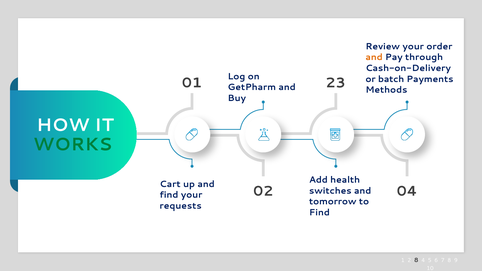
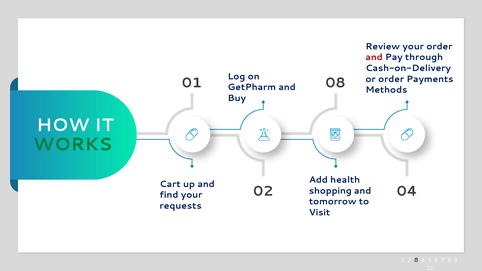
and colour: orange -> red (374, 57)
or batch: batch -> order (391, 79)
23: 23 -> 08 (336, 83)
switches: switches -> shopping (330, 191)
Find: Find -> Visit (320, 213)
